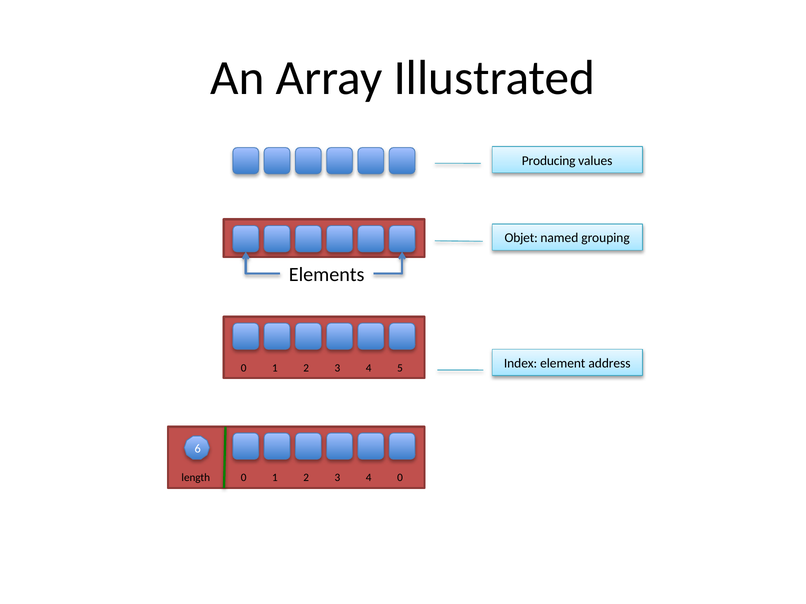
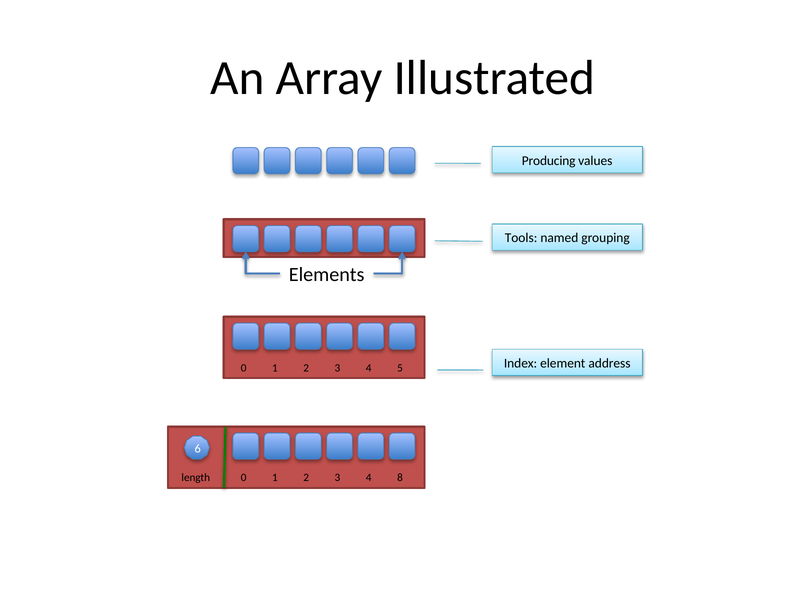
Objet: Objet -> Tools (521, 238)
4 0: 0 -> 8 (400, 478)
